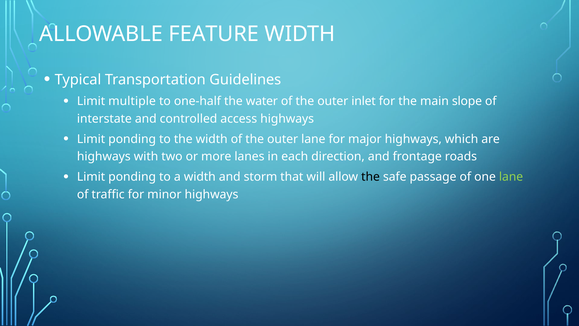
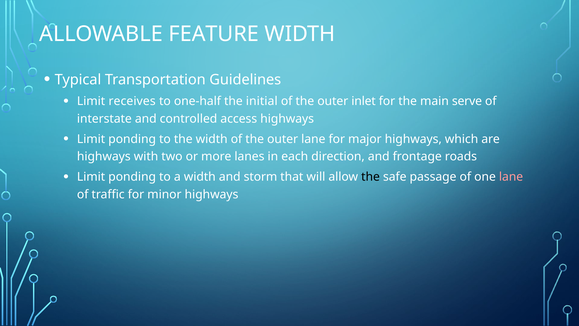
multiple: multiple -> receives (132, 101)
water: water -> initial (262, 101)
slope: slope -> serve (467, 101)
lane colour: light green -> pink (511, 177)
